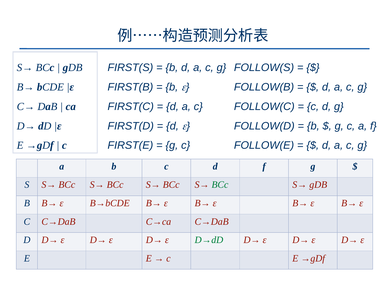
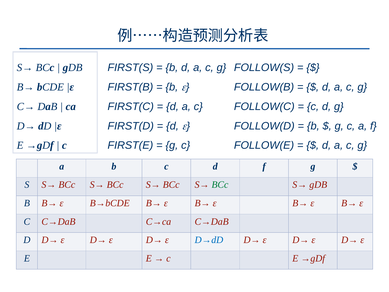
D→dD colour: green -> blue (209, 240)
